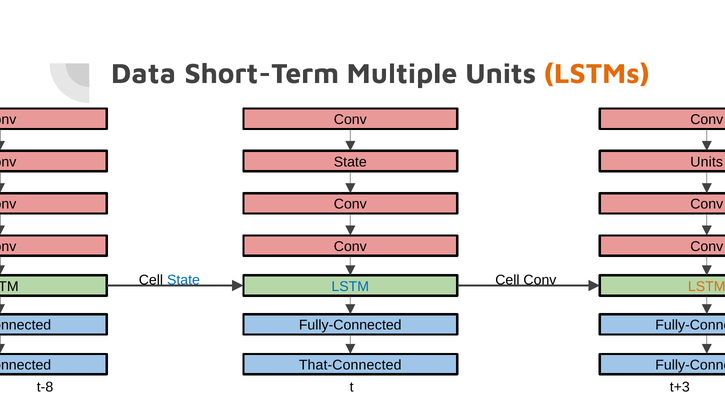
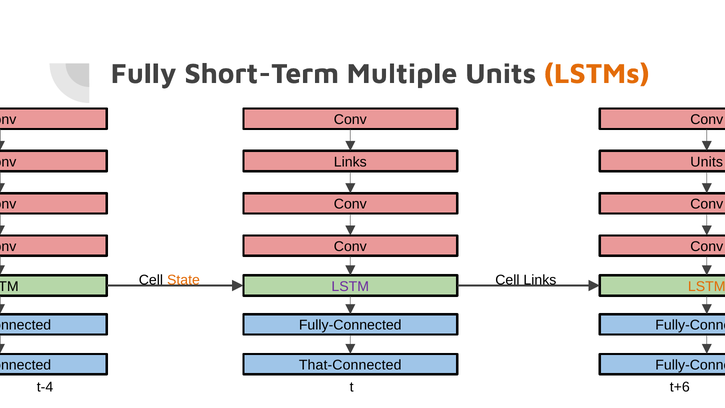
Data: Data -> Fully (144, 74)
State: State -> Links (350, 162)
State colour: blue -> orange (184, 280)
Cell Conv: Conv -> Links (540, 280)
LSTM colour: blue -> purple (350, 286)
t-8: t-8 -> t-4 (45, 387)
t+3: t+3 -> t+6 (680, 387)
